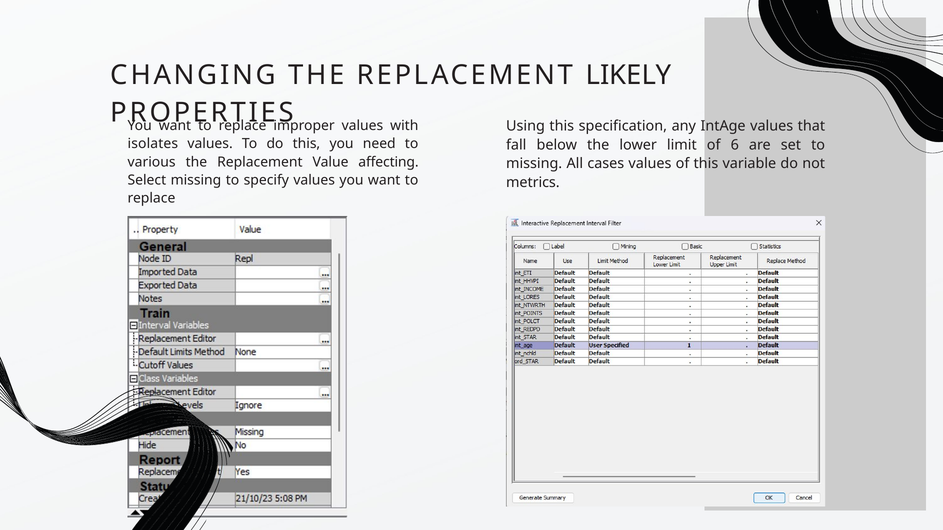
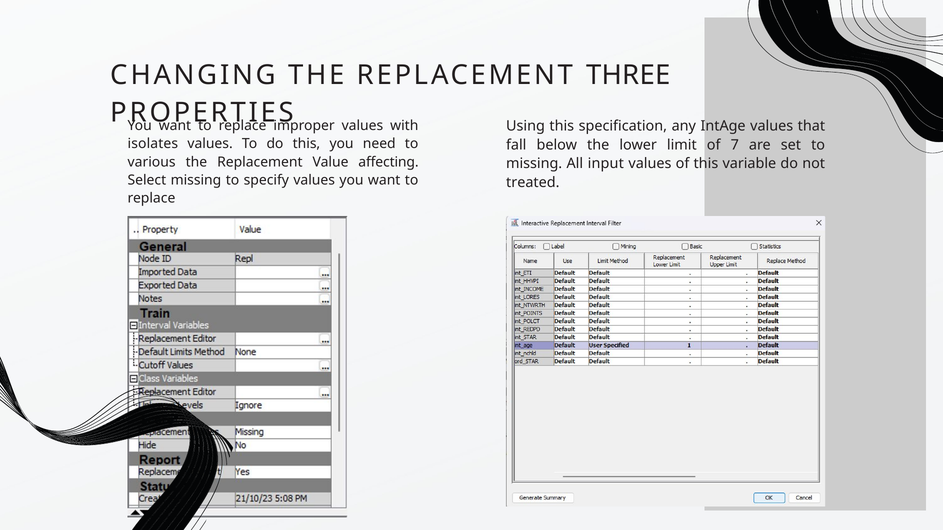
LIKELY: LIKELY -> THREE (628, 75)
6: 6 -> 7 (735, 145)
cases: cases -> input (606, 164)
metrics: metrics -> treated (533, 183)
